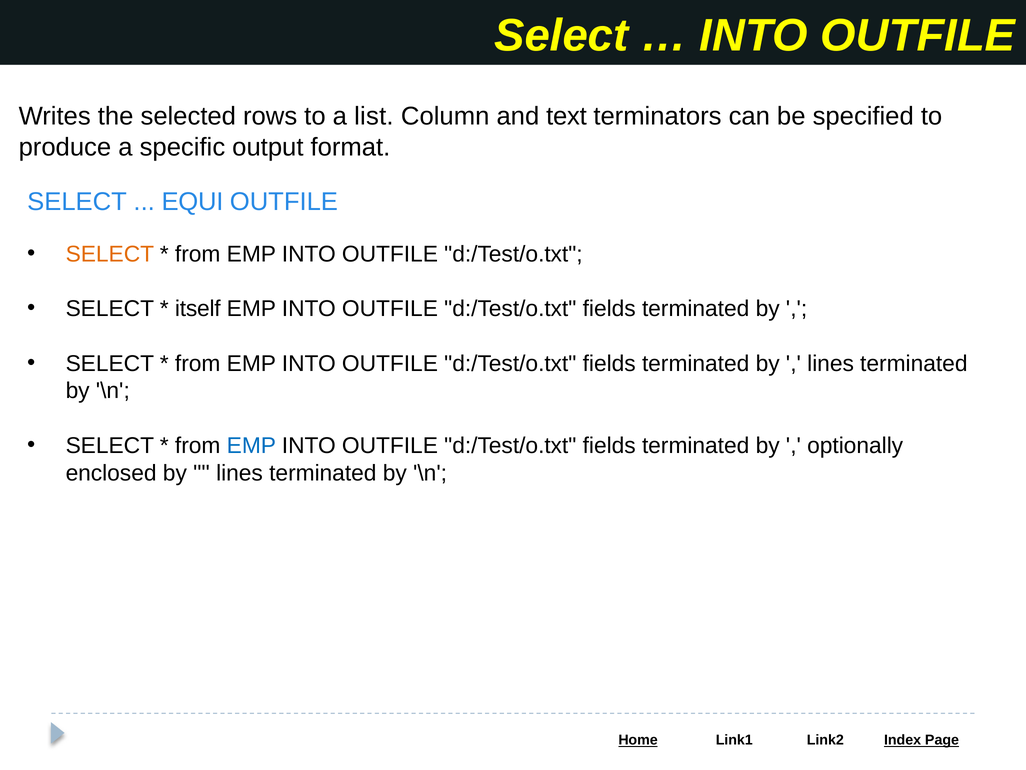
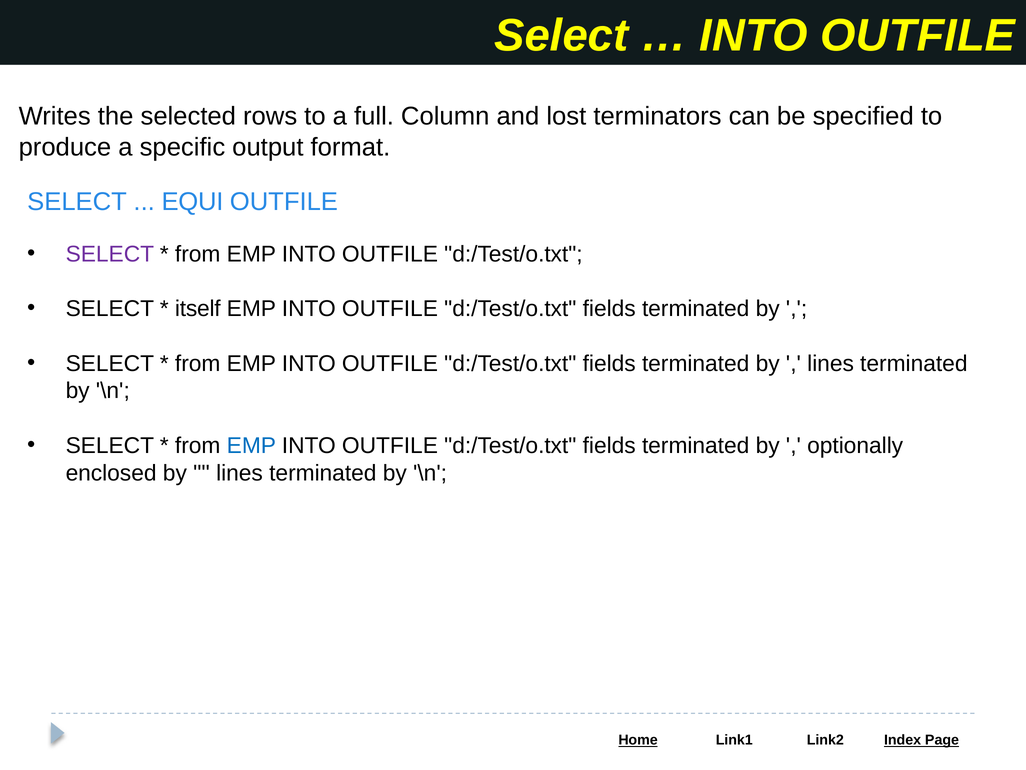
list: list -> full (374, 116)
text: text -> lost (566, 116)
SELECT colour: orange -> purple (110, 254)
